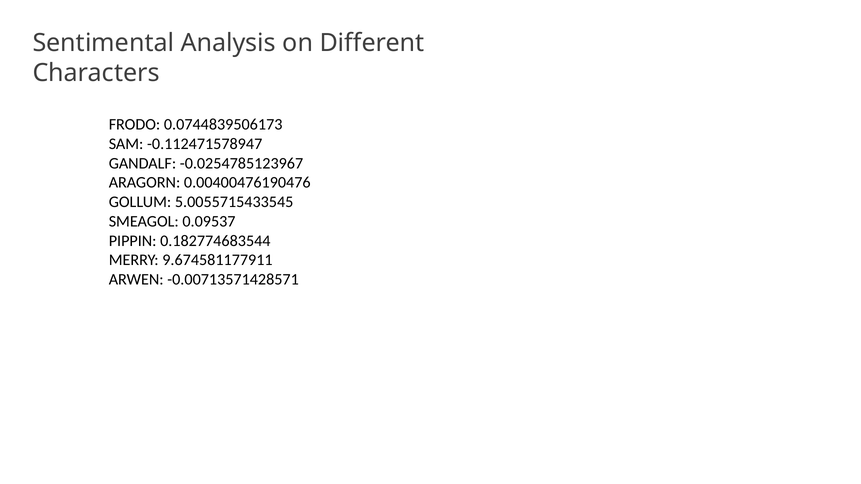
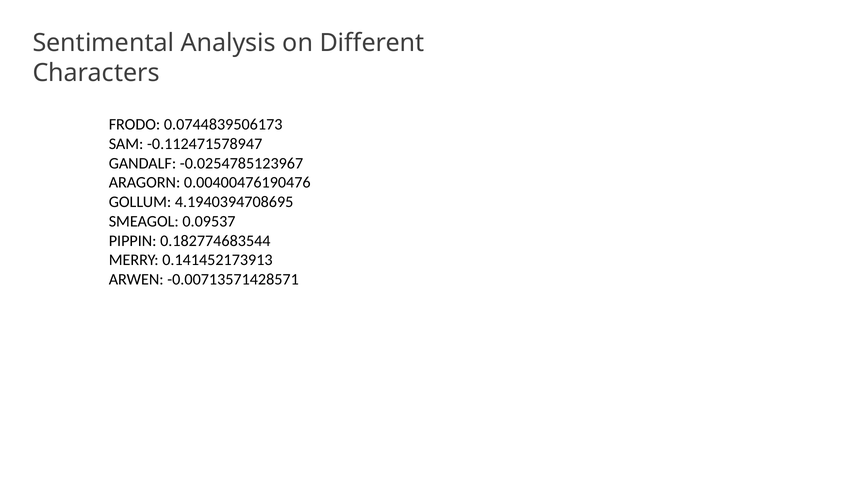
5.0055715433545: 5.0055715433545 -> 4.1940394708695 (234, 202)
9.674581177911: 9.674581177911 -> 0.141452173913 (217, 260)
